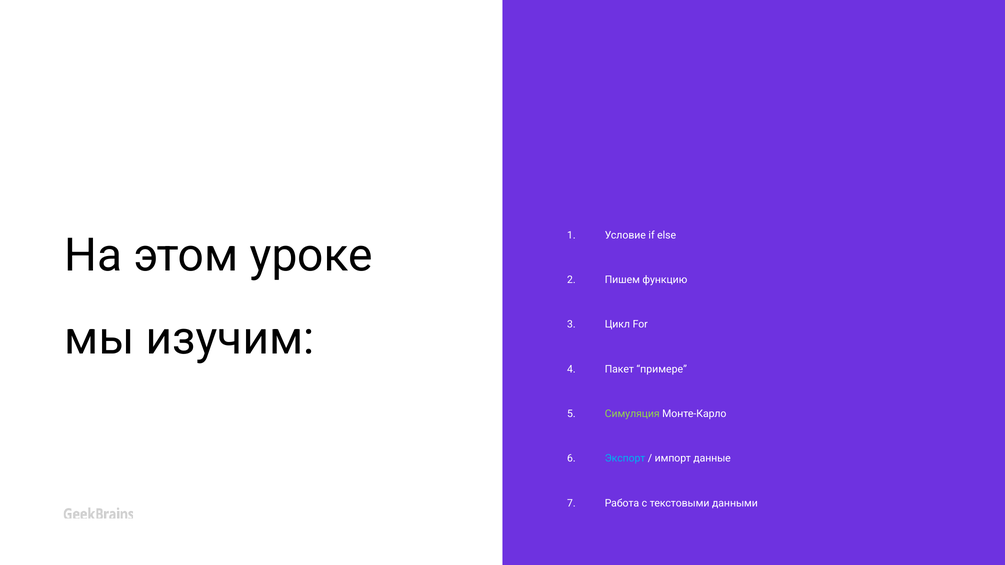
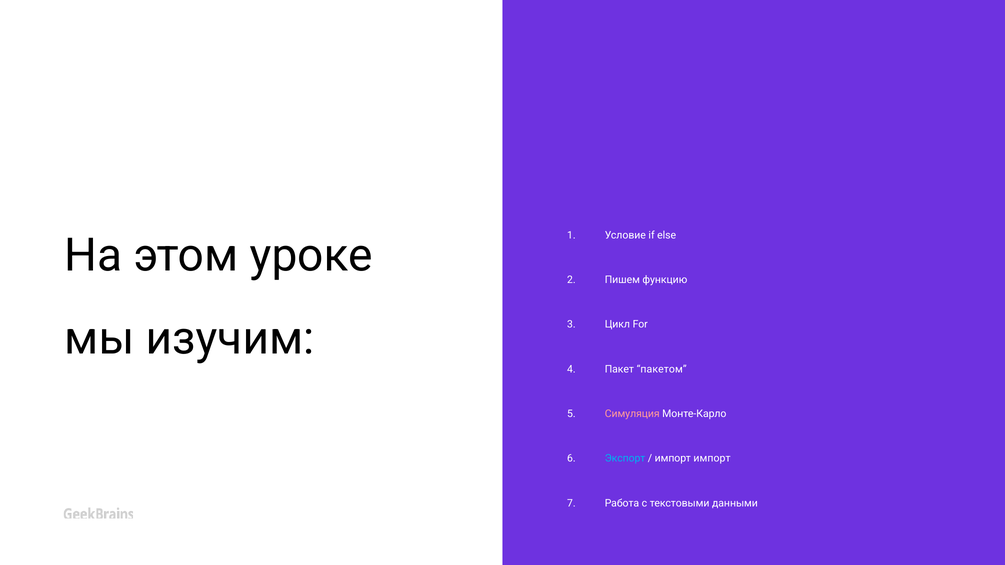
примере: примере -> пакетом (662, 369)
Симуляция colour: light green -> pink (632, 414)
импорт данные: данные -> импорт (712, 459)
